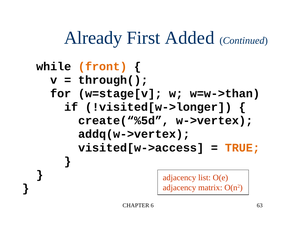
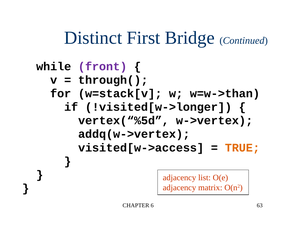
Already: Already -> Distinct (93, 38)
Added: Added -> Bridge (190, 38)
front colour: orange -> purple (103, 66)
w=stage[v: w=stage[v -> w=stack[v (120, 93)
create(“%5d: create(“%5d -> vertex(“%5d (124, 121)
